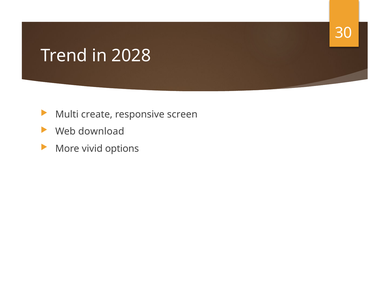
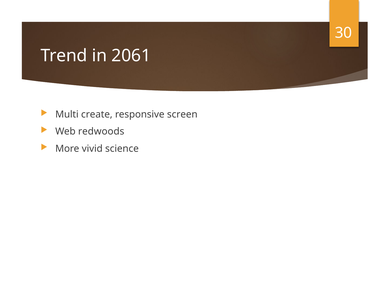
2028: 2028 -> 2061 (131, 56)
download: download -> redwoods (101, 131)
options: options -> science (122, 149)
